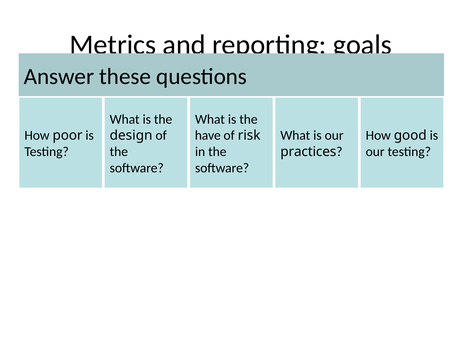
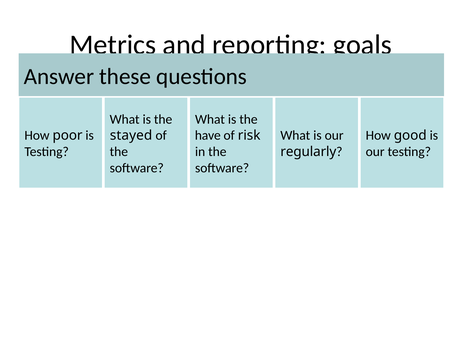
design: design -> stayed (131, 135)
practices: practices -> regularly (308, 151)
